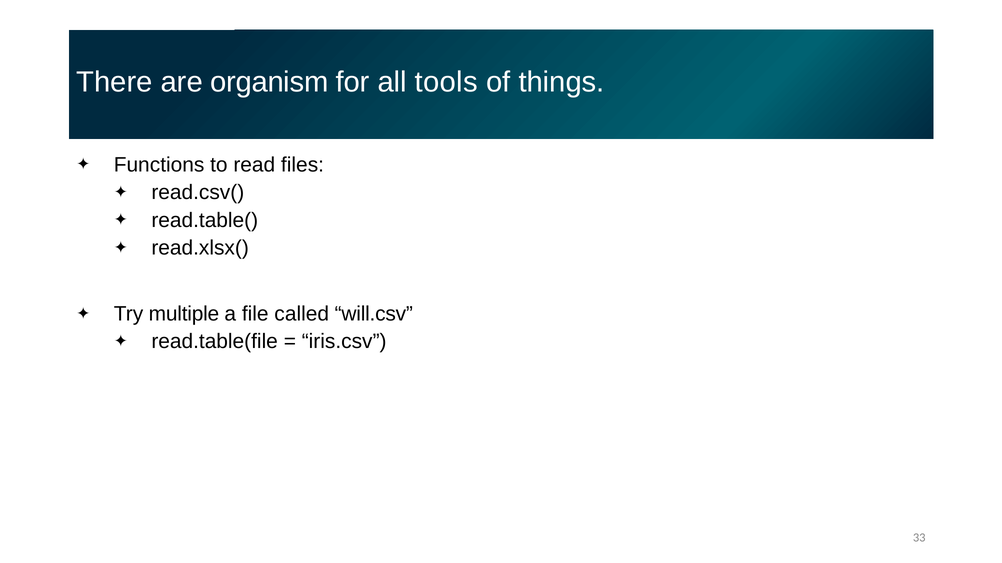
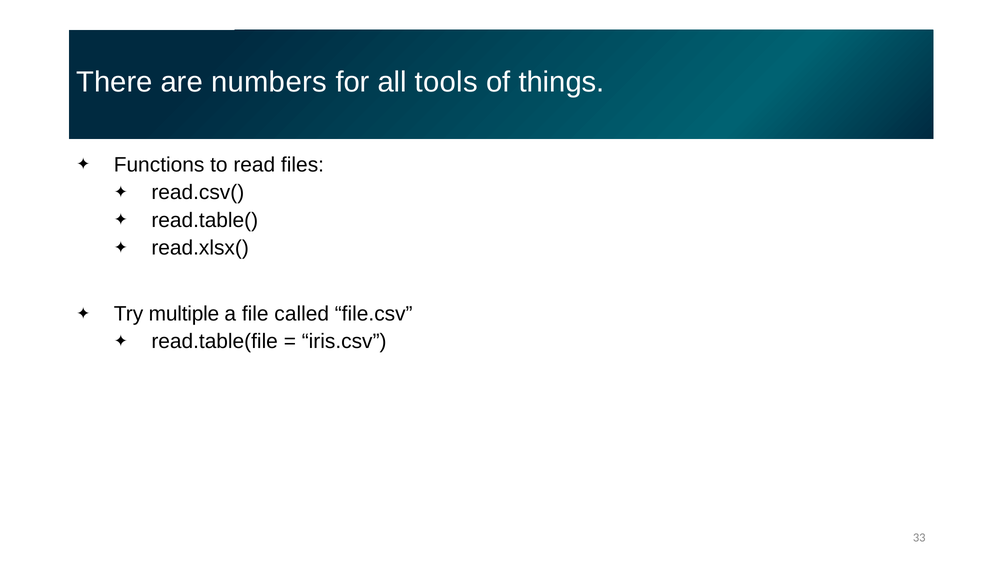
organism: organism -> numbers (269, 82)
will.csv: will.csv -> file.csv (374, 314)
